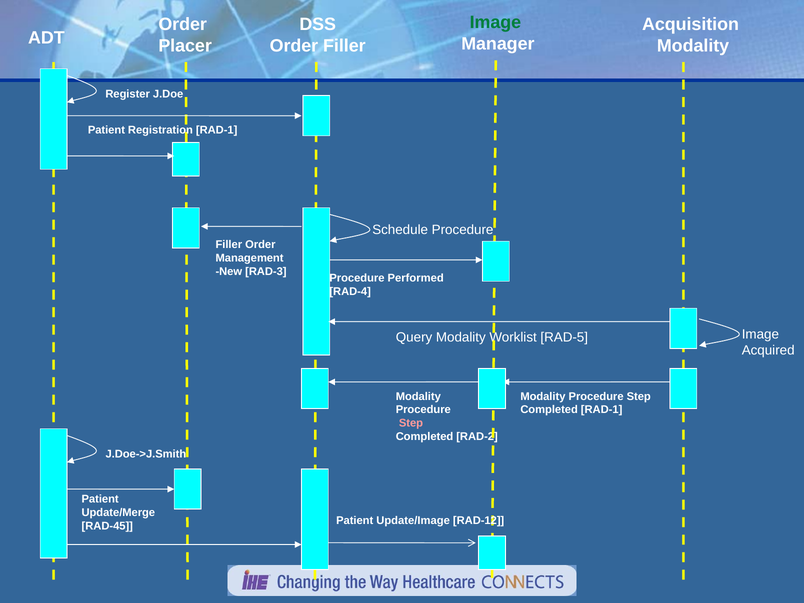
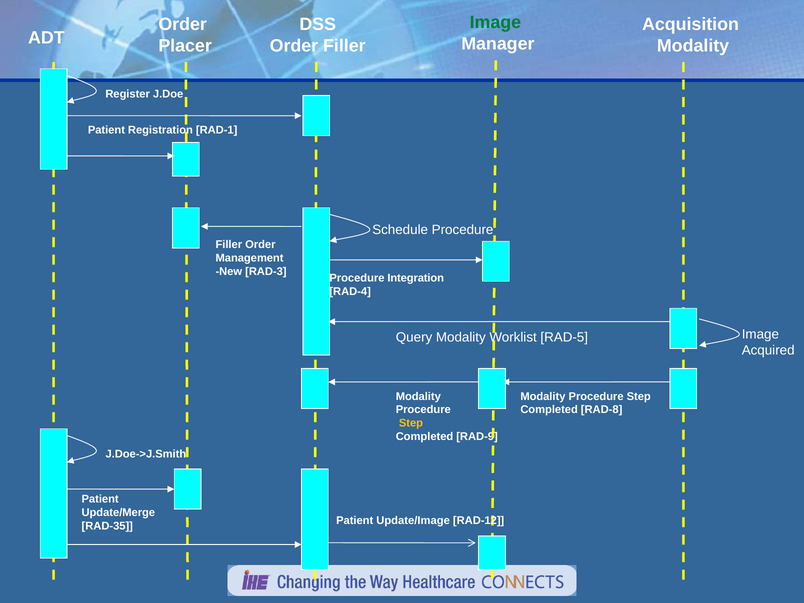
Performed: Performed -> Integration (416, 278)
Completed RAD-1: RAD-1 -> RAD-8 (602, 410)
Step colour: pink -> yellow (411, 423)
RAD-2: RAD-2 -> RAD-9 (477, 437)
RAD-45: RAD-45 -> RAD-35 (107, 526)
